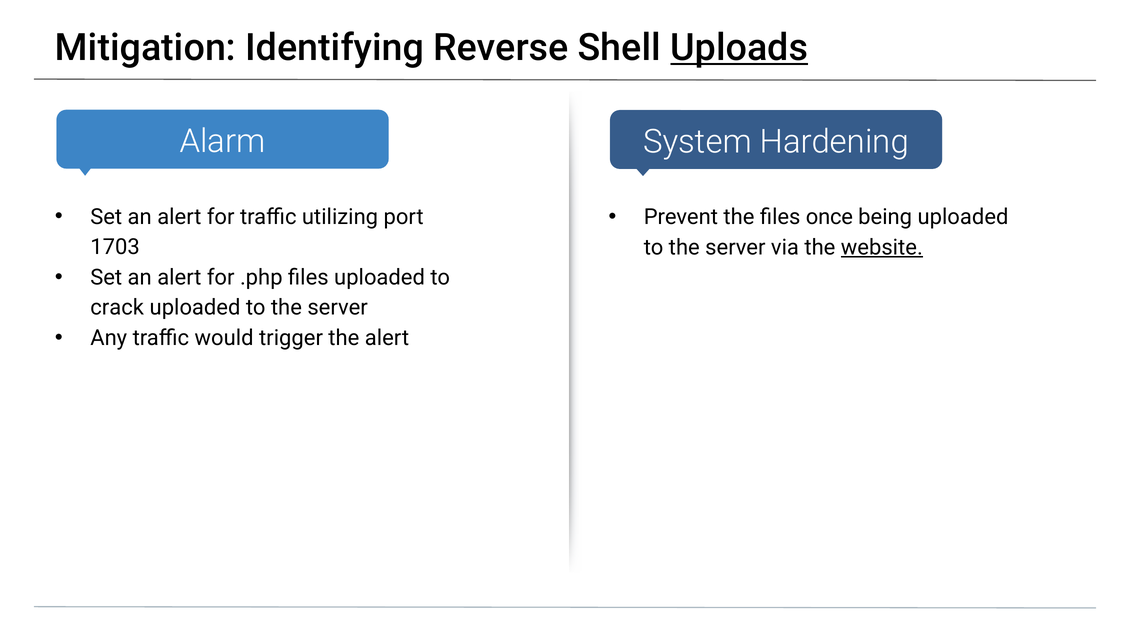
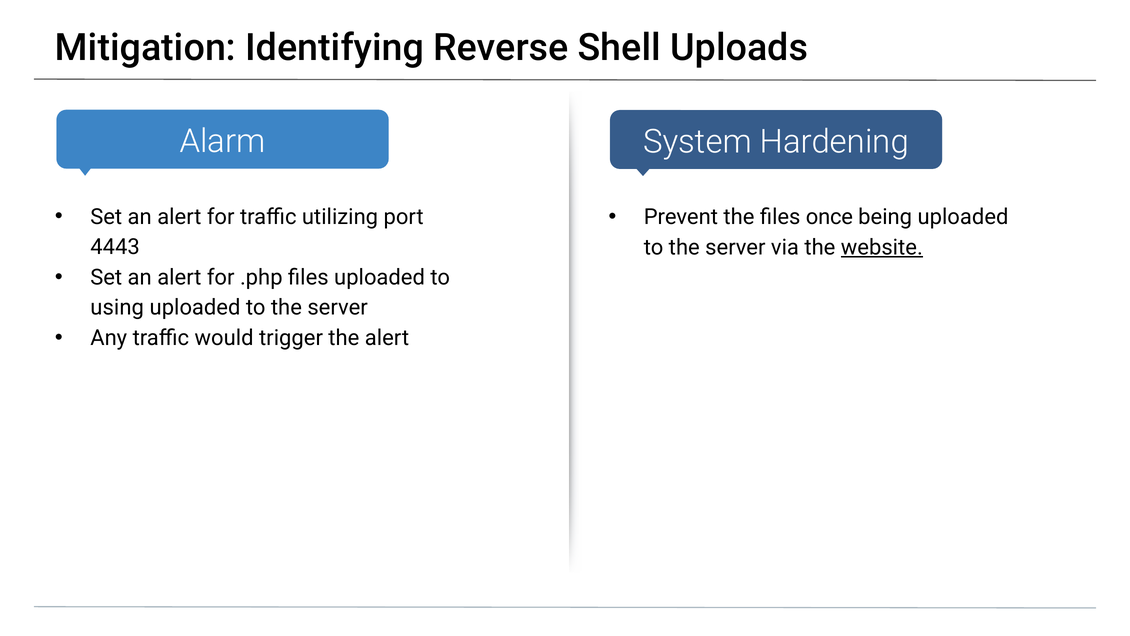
Uploads underline: present -> none (739, 48)
1703: 1703 -> 4443 (115, 247)
crack: crack -> using (117, 308)
